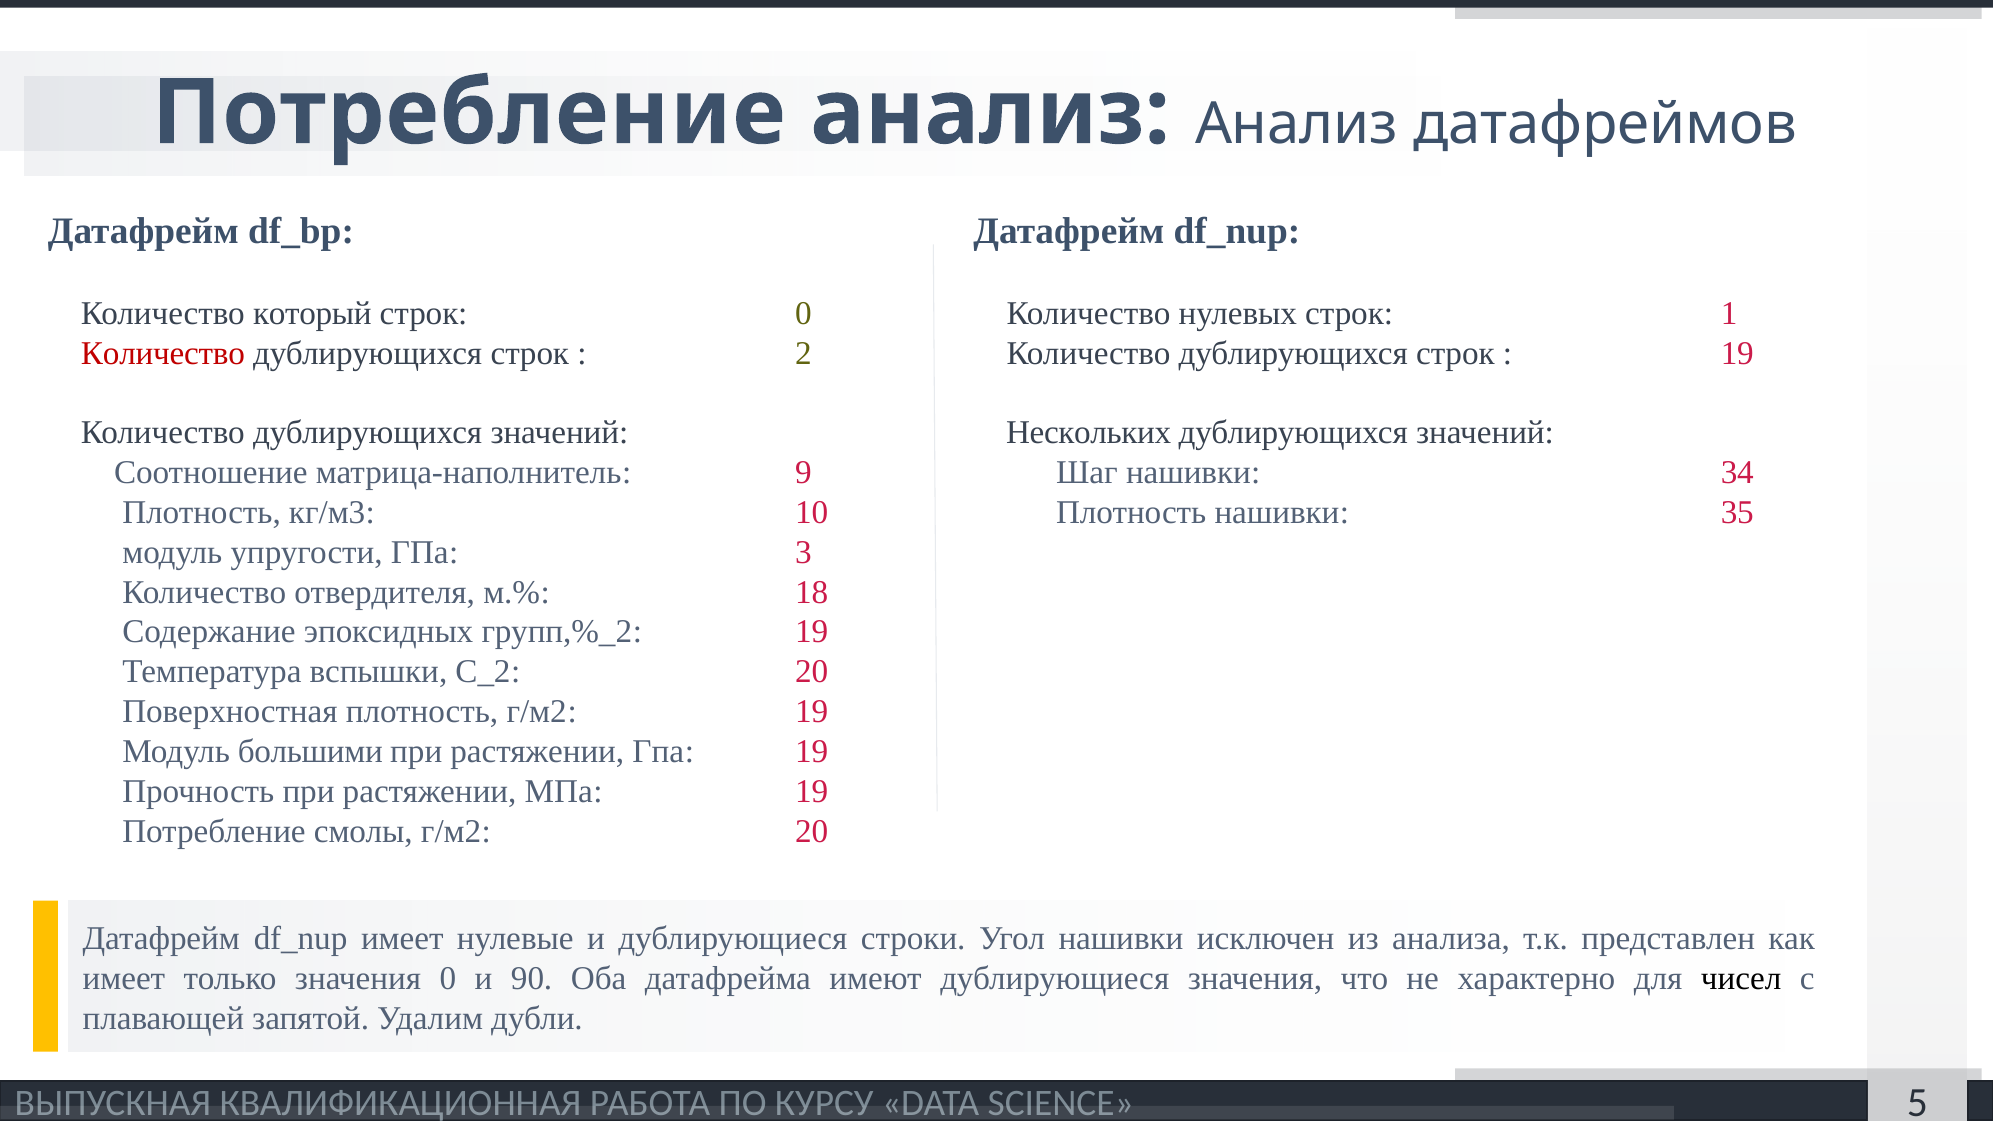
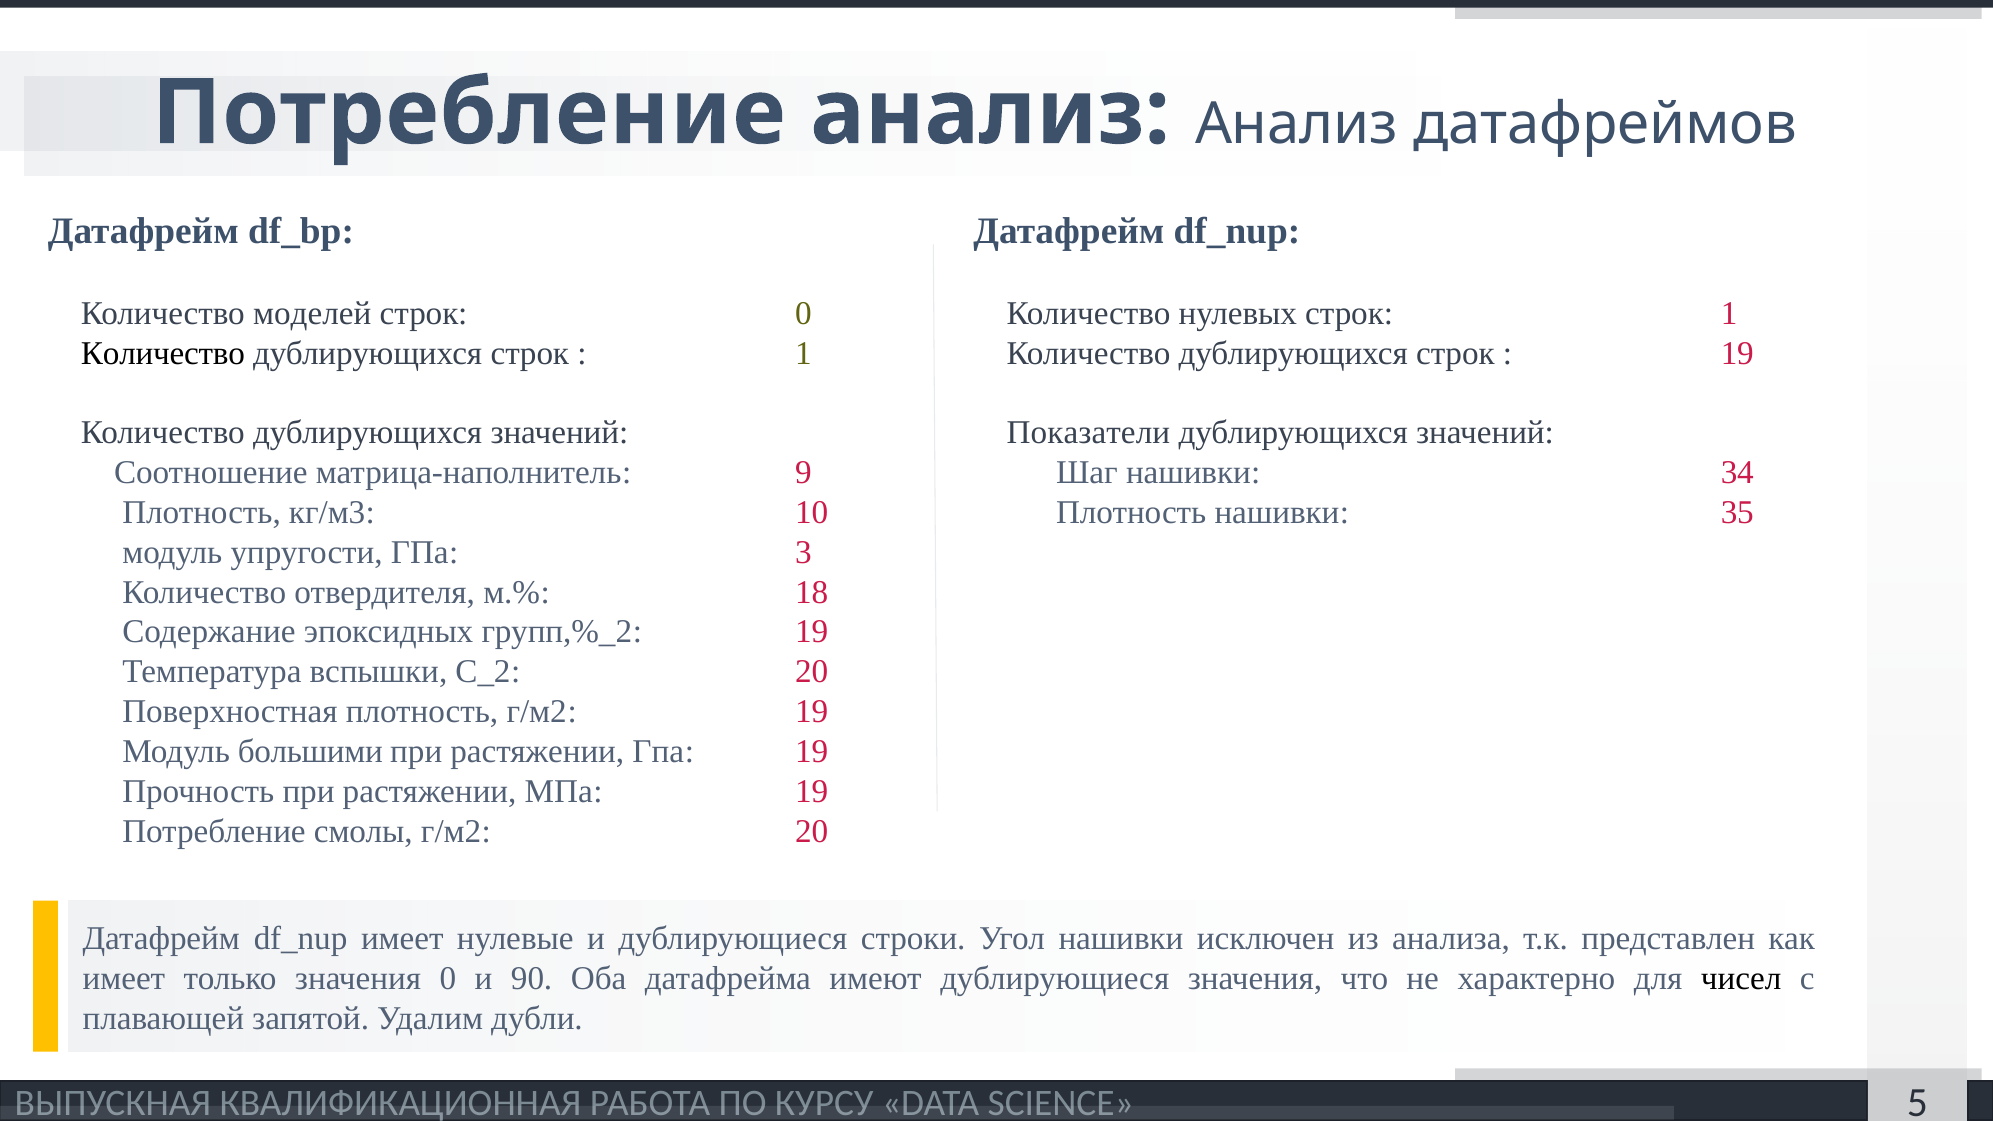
который: который -> моделей (312, 313)
Количество colour: red -> black (163, 353)
2: 2 -> 1 (804, 353)
Нескольких: Нескольких -> Показатели (1088, 433)
